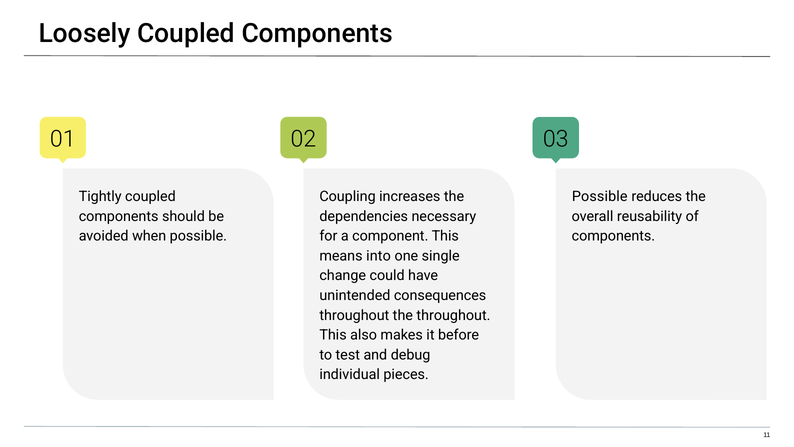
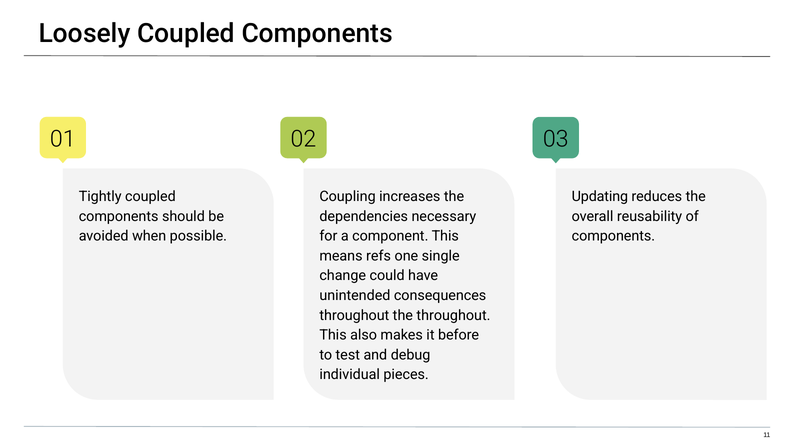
Possible: Possible -> Updating (600, 196)
into: into -> refs (379, 256)
